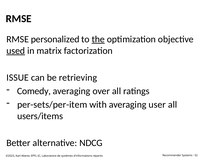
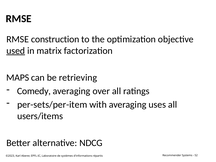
personalized: personalized -> construction (55, 39)
the underline: present -> none (98, 39)
ISSUE: ISSUE -> MAPS (18, 78)
user: user -> uses (157, 104)
